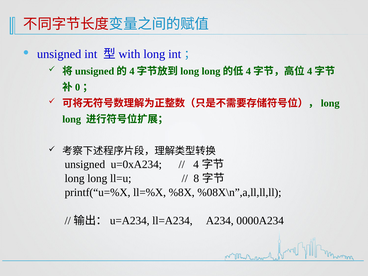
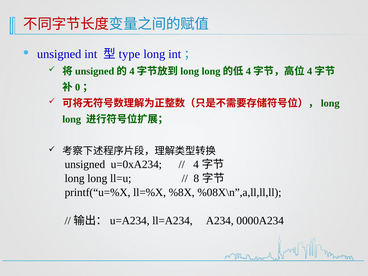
with: with -> type (129, 54)
